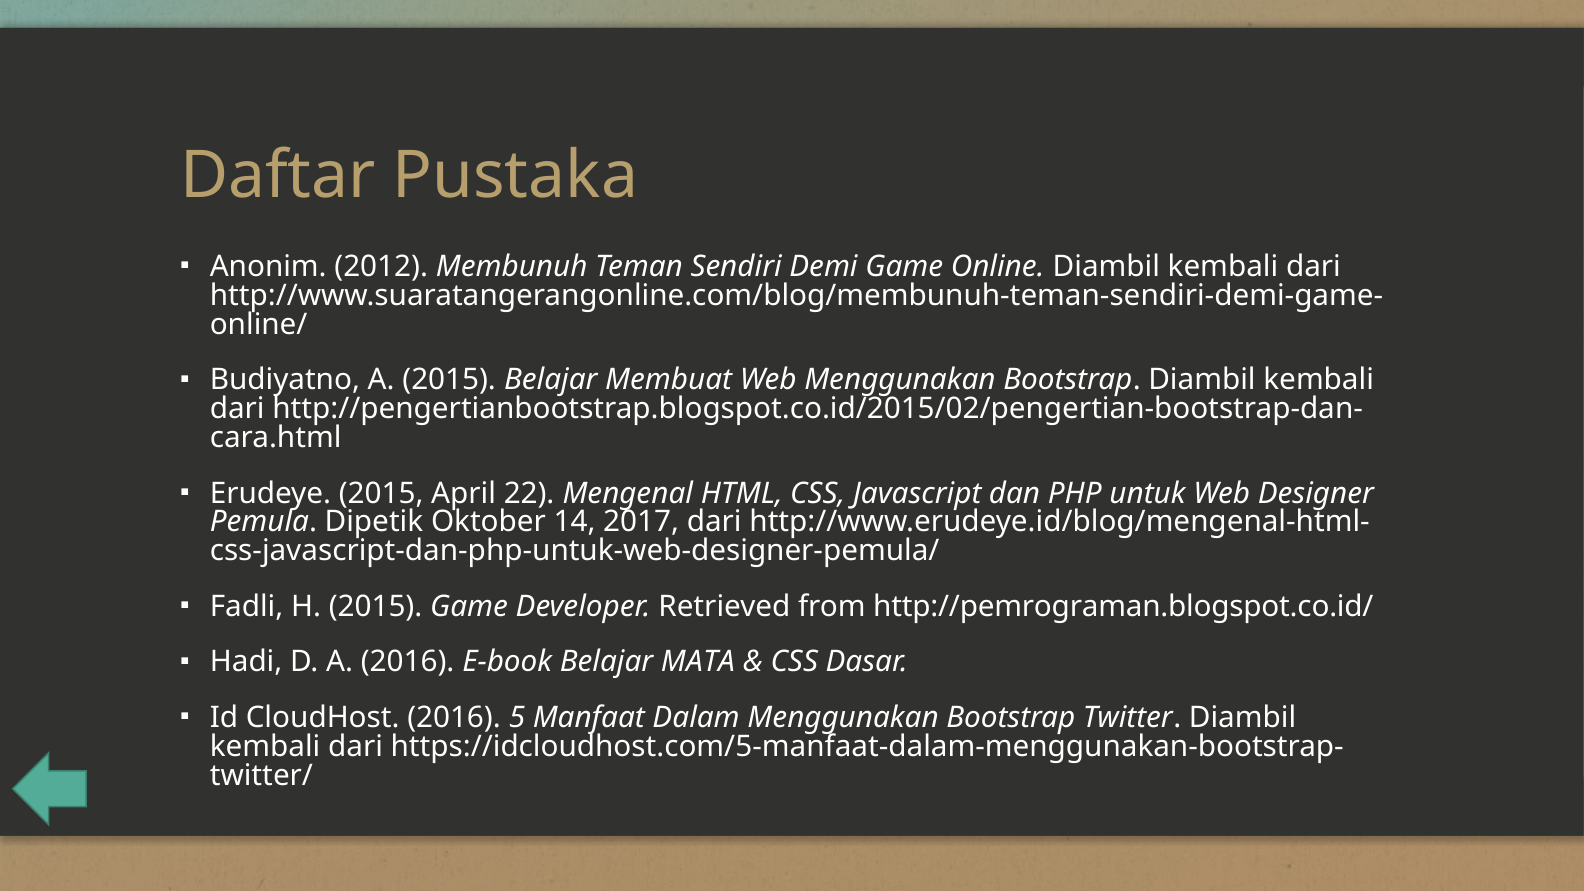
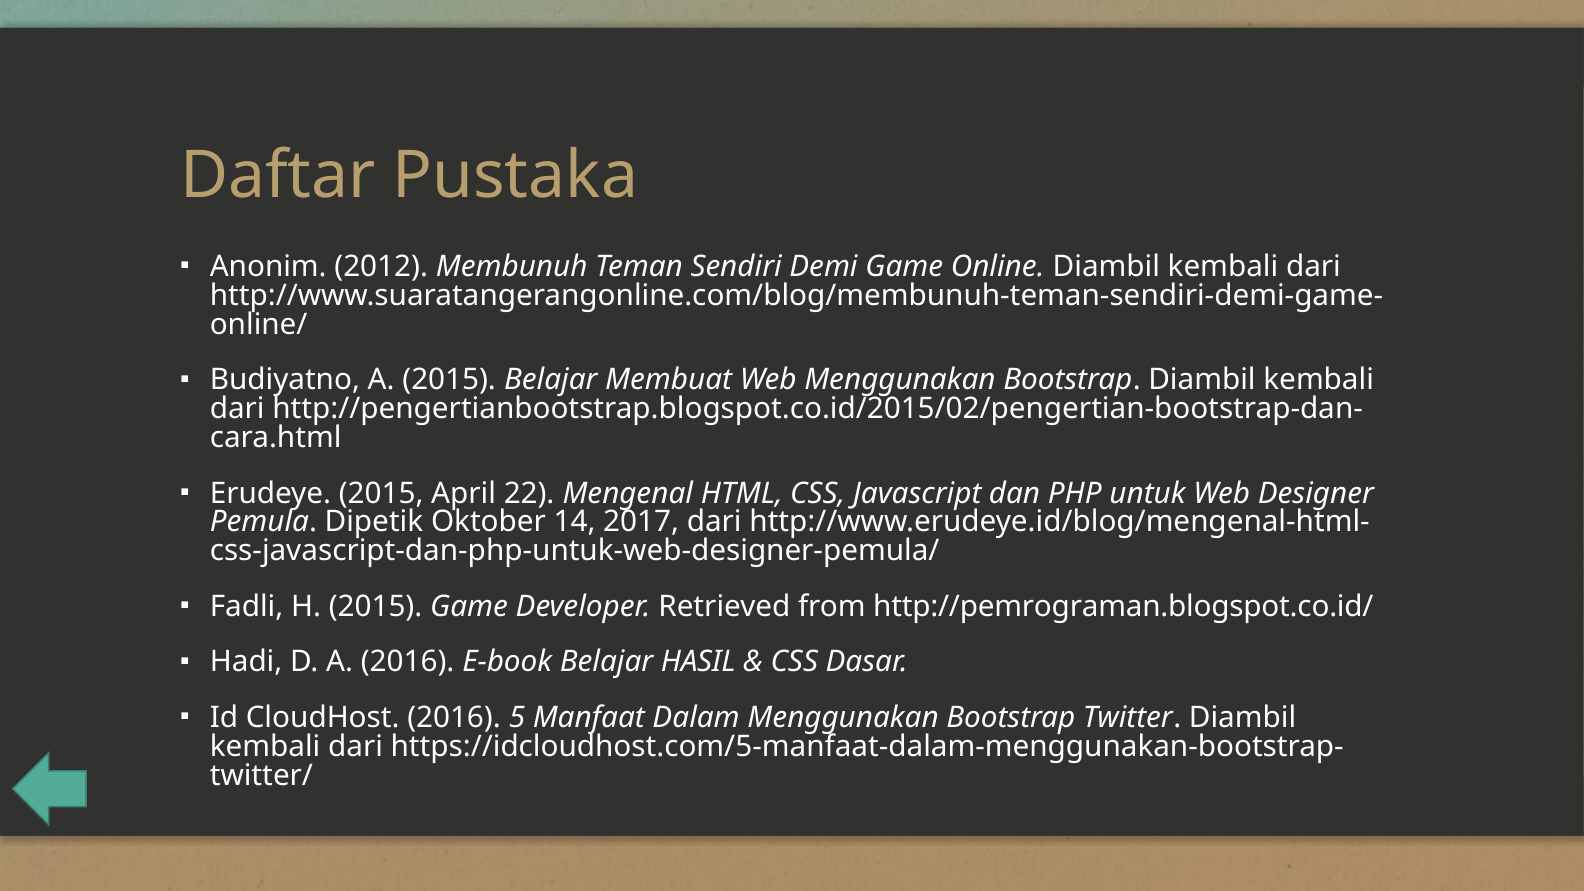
MATA: MATA -> HASIL (698, 662)
